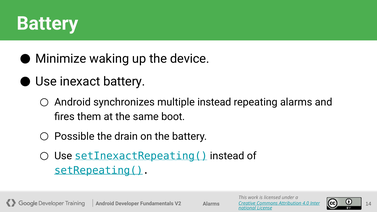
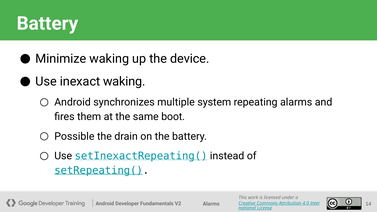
inexact battery: battery -> waking (124, 81)
multiple instead: instead -> system (214, 102)
